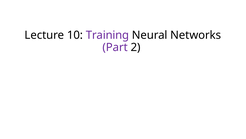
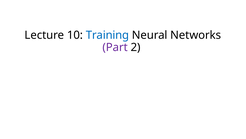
Training colour: purple -> blue (107, 35)
